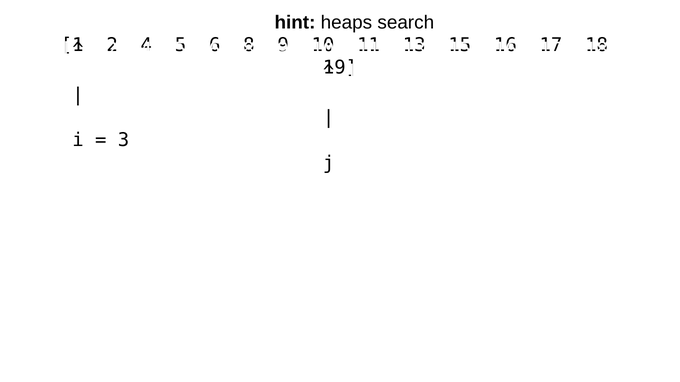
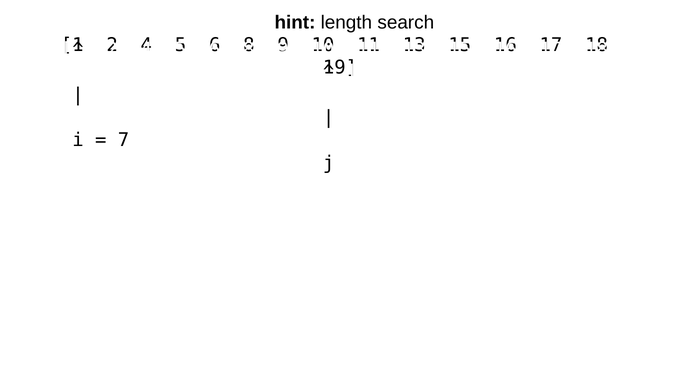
heaps: heaps -> length (346, 22)
3: 3 -> 7 (124, 140)
